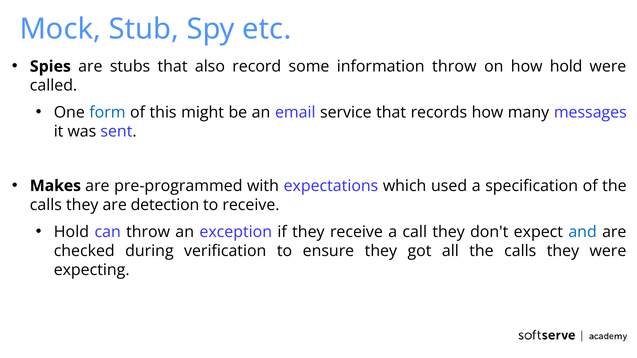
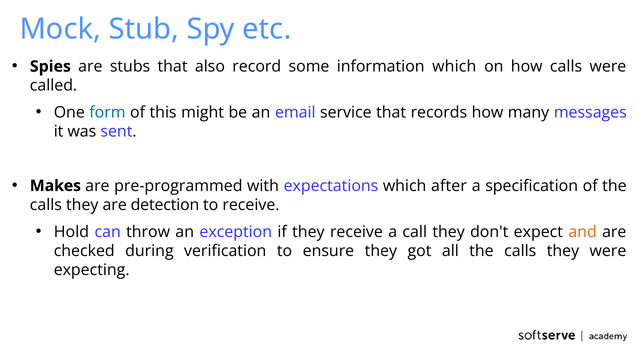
information throw: throw -> which (454, 67)
how hold: hold -> calls (566, 67)
used: used -> after (449, 186)
and colour: blue -> orange (583, 232)
